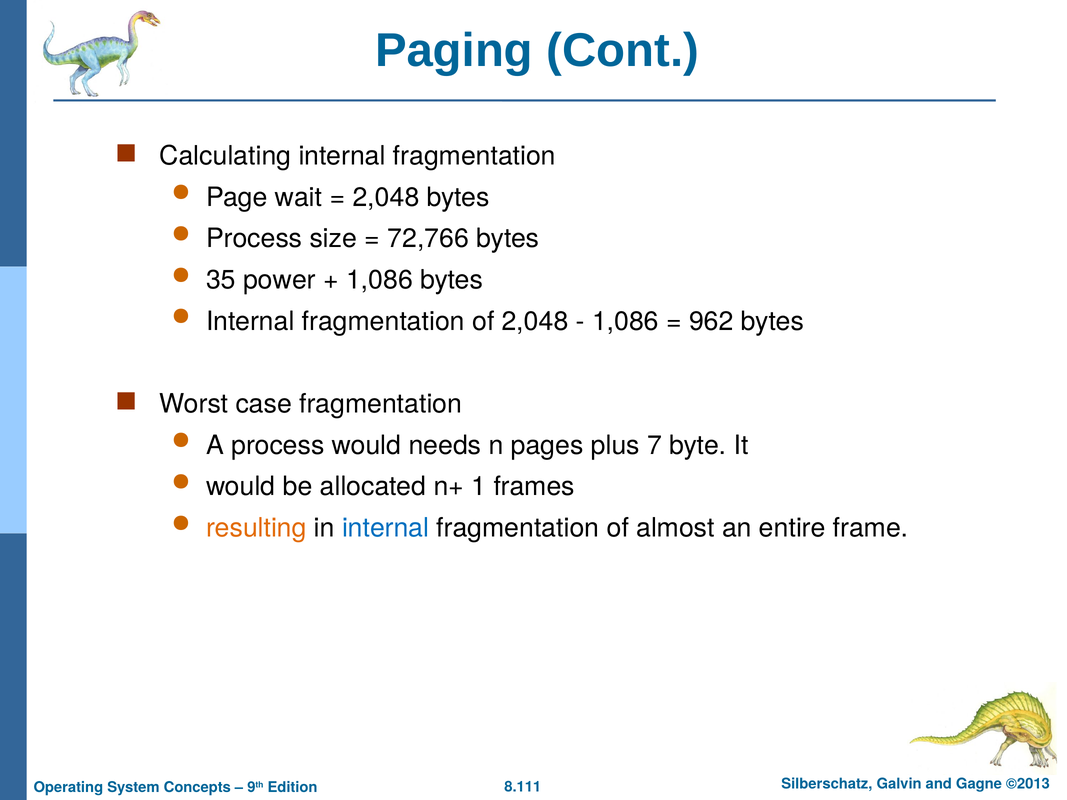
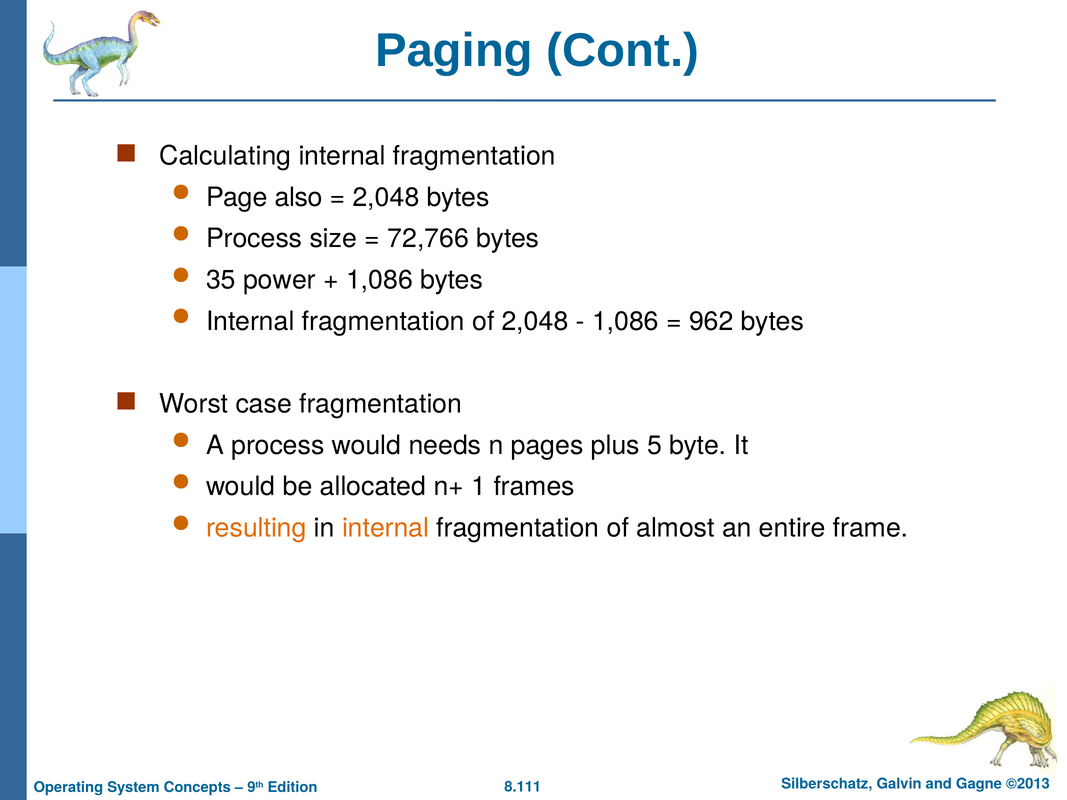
wait: wait -> also (299, 197)
7: 7 -> 5 (654, 445)
internal colour: blue -> orange (386, 528)
